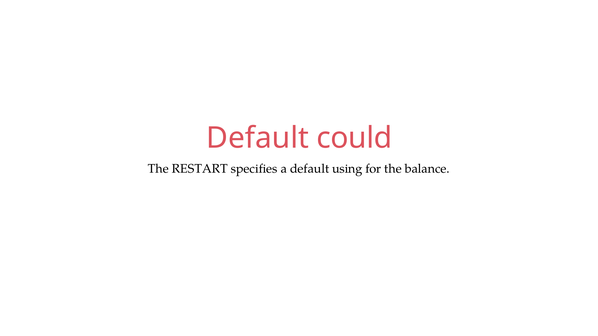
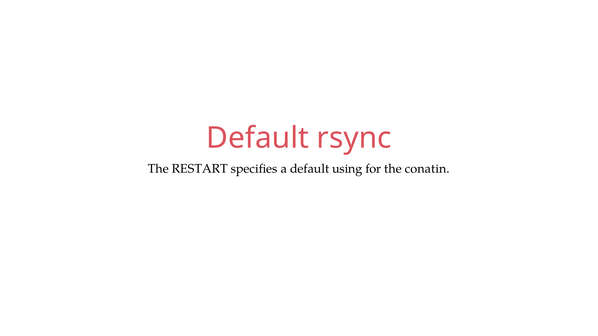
could: could -> rsync (354, 138)
balance: balance -> conatin (427, 169)
